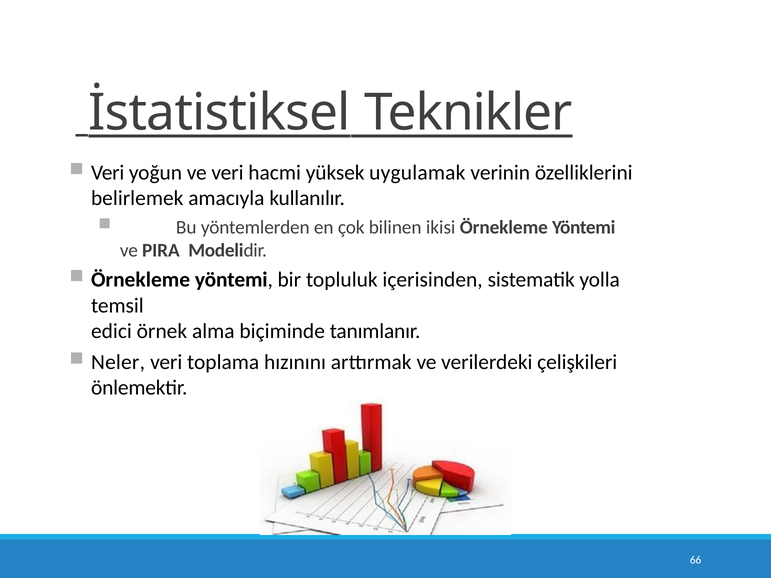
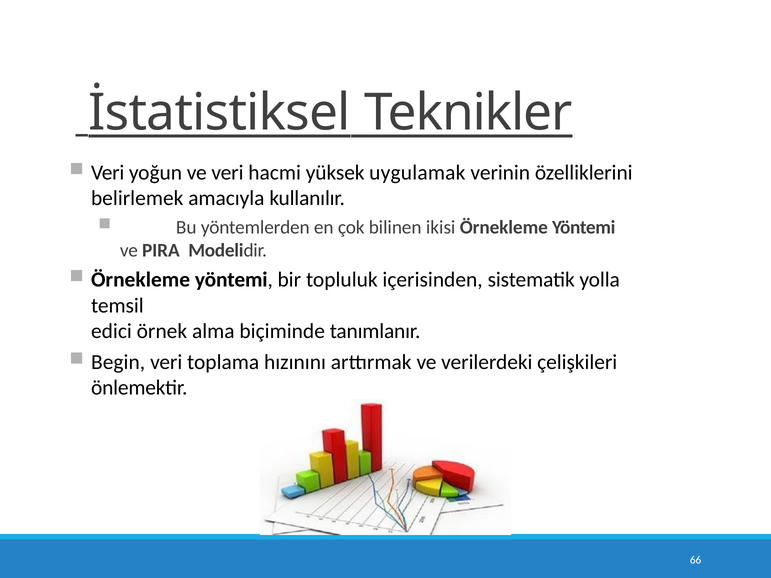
Neler: Neler -> Begin (118, 362)
